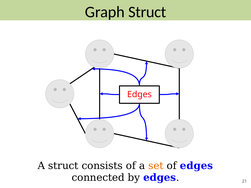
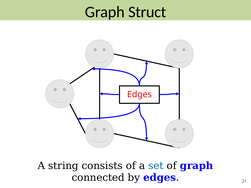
A struct: struct -> string (63, 166)
set colour: orange -> blue (156, 166)
of edges: edges -> graph (197, 166)
